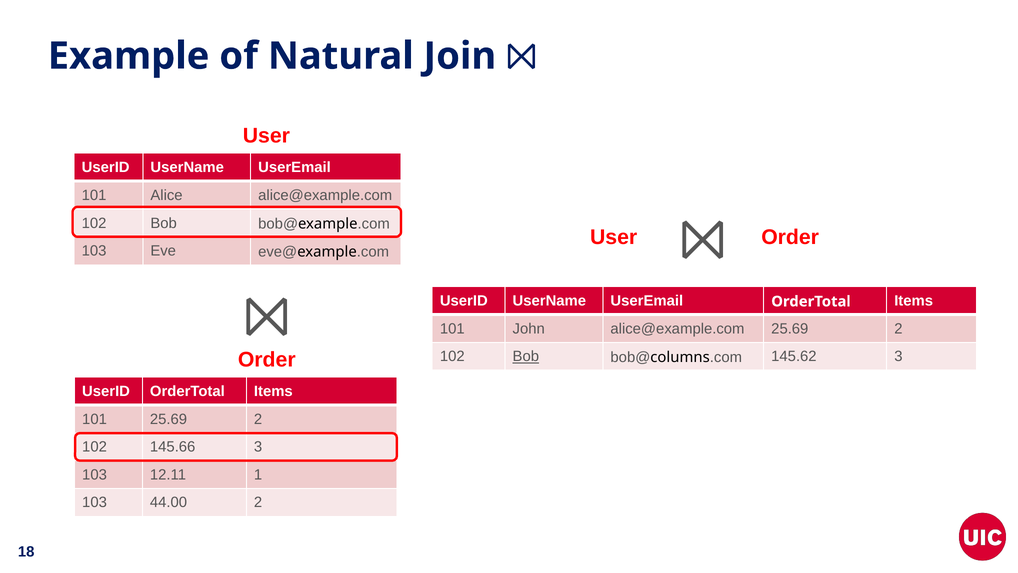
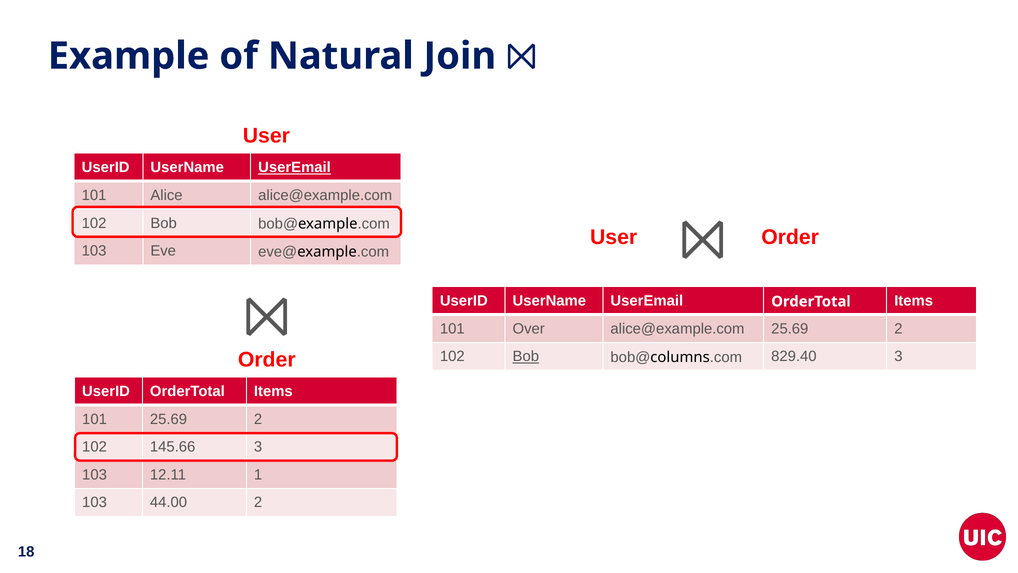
UserEmail underline: none -> present (295, 167)
John: John -> Over (529, 328)
145.62: 145.62 -> 829.40 (794, 356)
